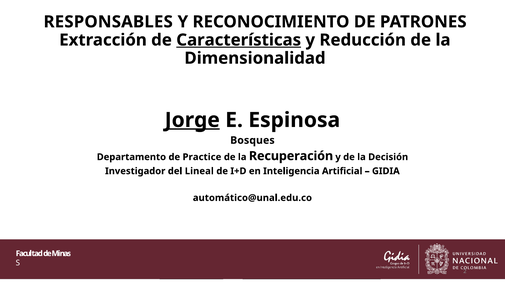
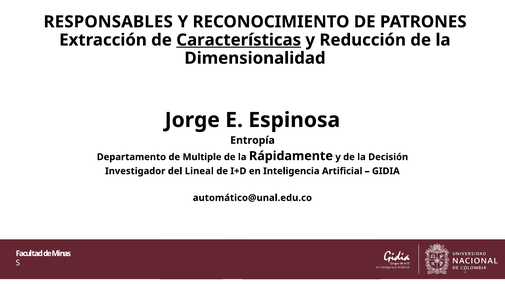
Jorge underline: present -> none (192, 120)
Bosques: Bosques -> Entropía (252, 140)
Practice: Practice -> Multiple (202, 157)
Recuperación: Recuperación -> Rápidamente (291, 156)
